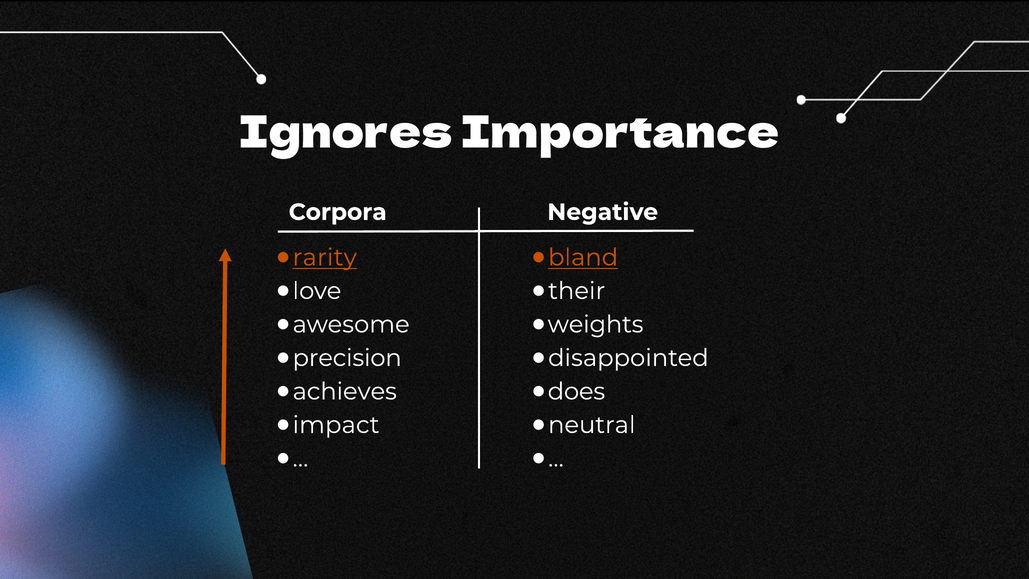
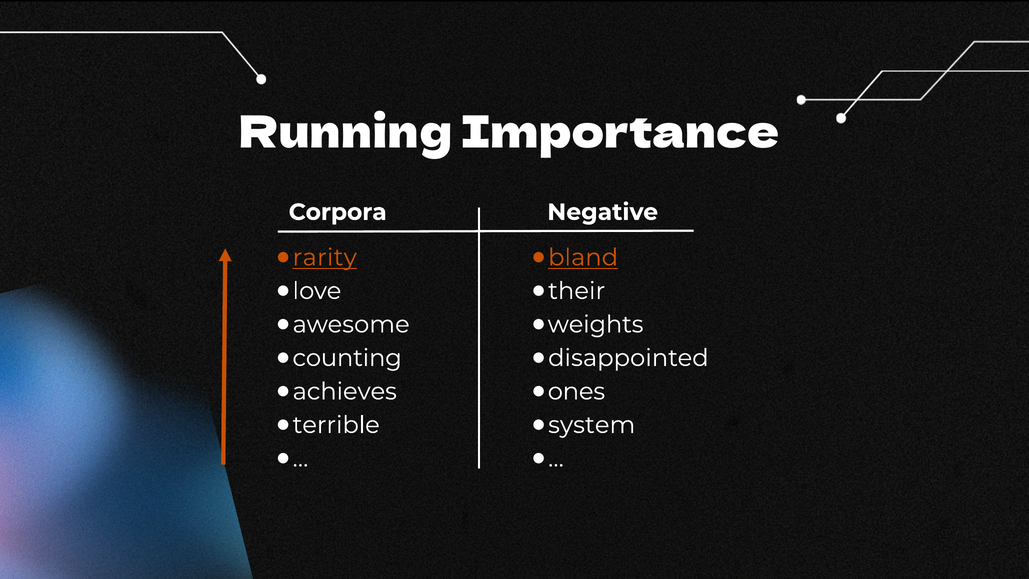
Ignores: Ignores -> Running (346, 133)
precision: precision -> counting (347, 358)
does: does -> ones (576, 391)
impact: impact -> terrible (336, 425)
neutral: neutral -> system (592, 425)
